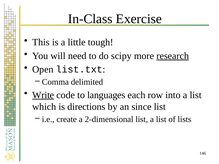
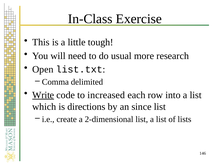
scipy: scipy -> usual (121, 56)
research underline: present -> none (173, 56)
languages: languages -> increased (106, 95)
